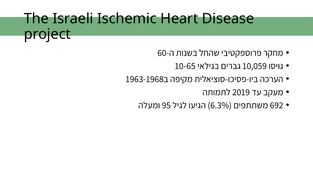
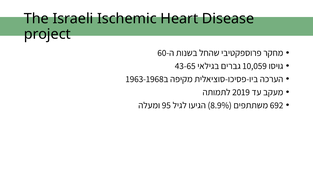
10-65: 10-65 -> 43-65 (185, 66)
6.3%: 6.3% -> 8.9% (220, 105)
